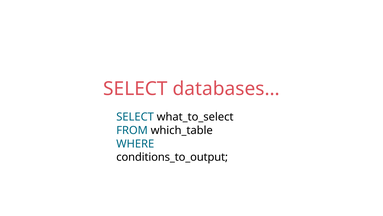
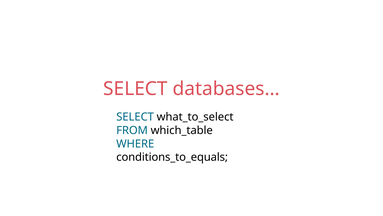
conditions_to_output: conditions_to_output -> conditions_to_equals (172, 157)
